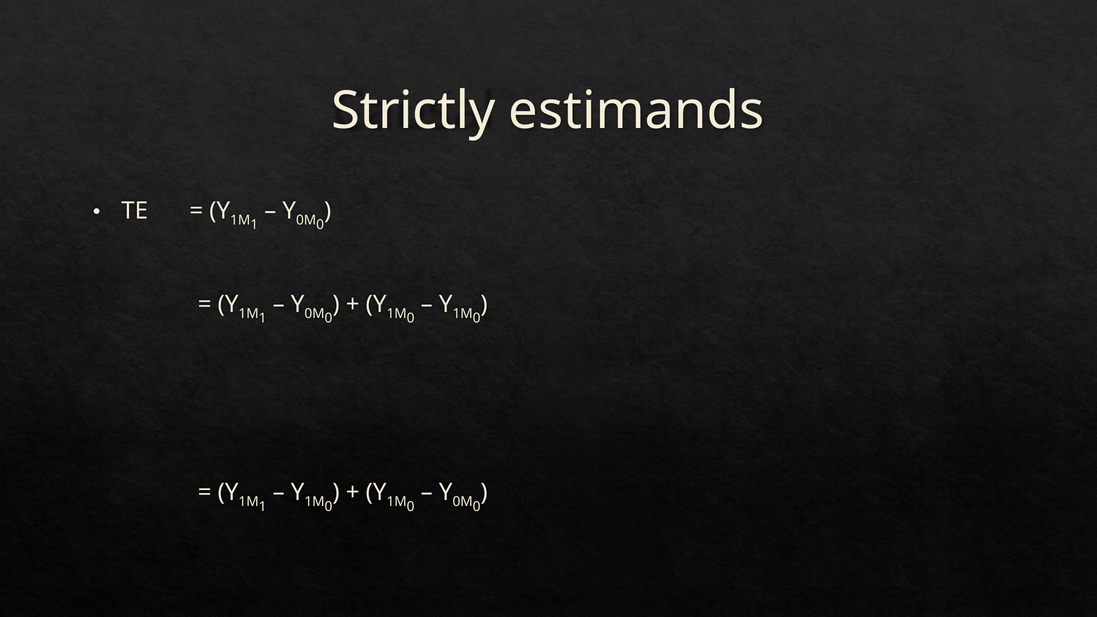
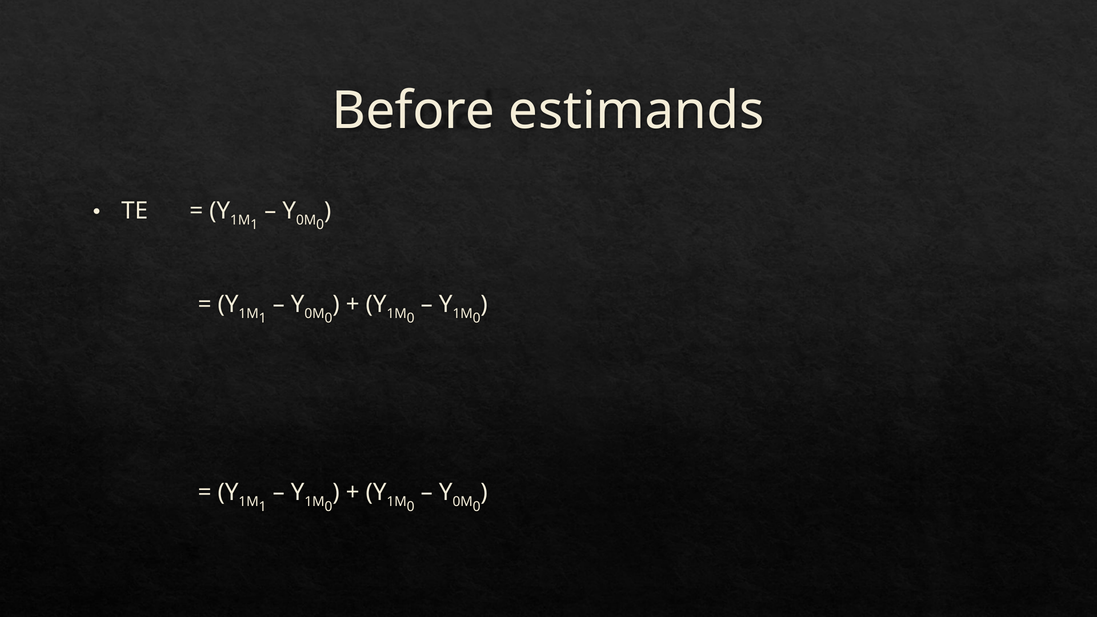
Strictly: Strictly -> Before (413, 111)
